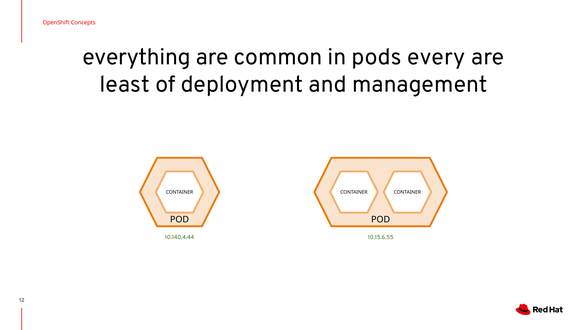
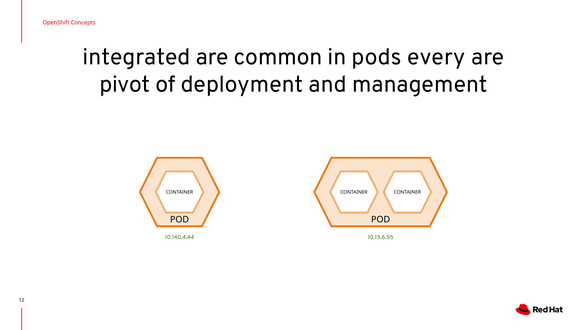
everything: everything -> integrated (136, 57)
least: least -> pivot (125, 85)
